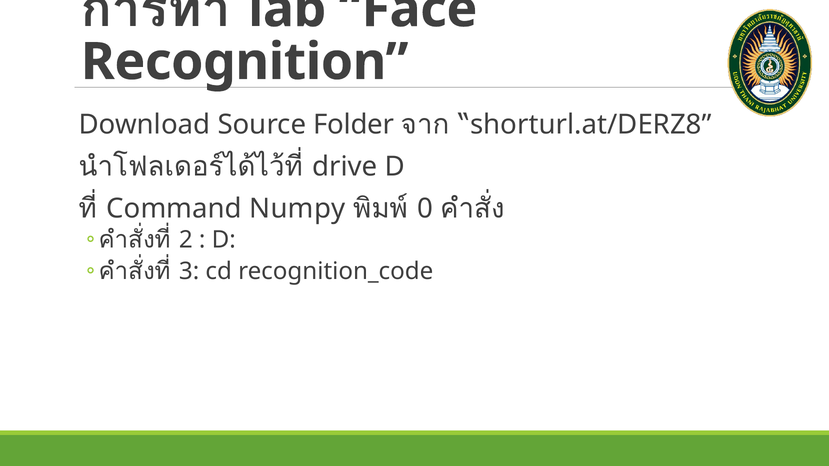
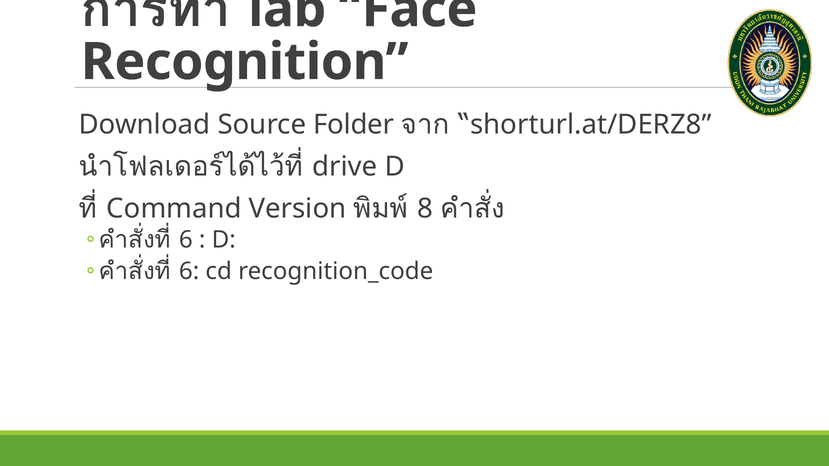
Numpy: Numpy -> Version (298, 209)
0: 0 -> 8 (425, 209)
2: 2 -> 6 (186, 240)
3: 3 -> 6 (189, 271)
